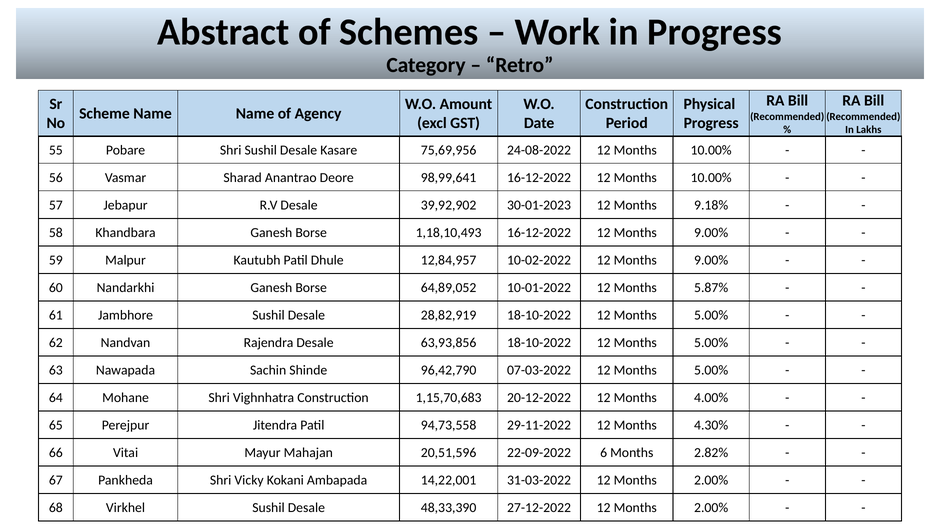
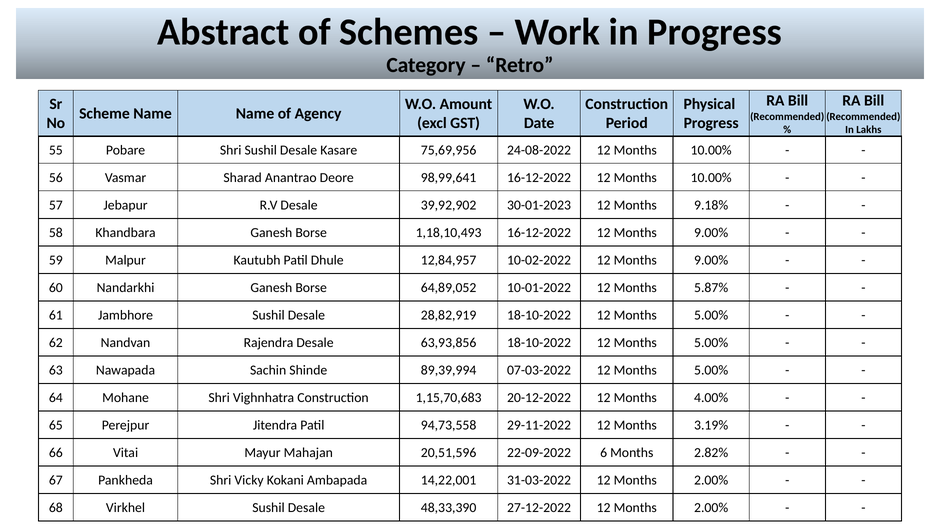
96,42,790: 96,42,790 -> 89,39,994 (449, 370)
4.30%: 4.30% -> 3.19% (711, 425)
